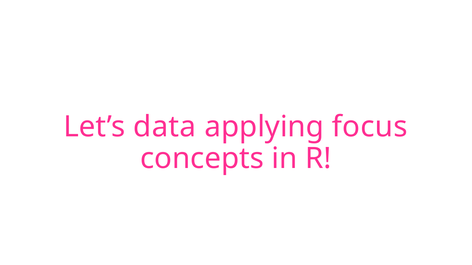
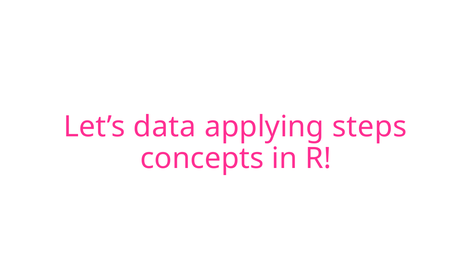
focus: focus -> steps (370, 127)
